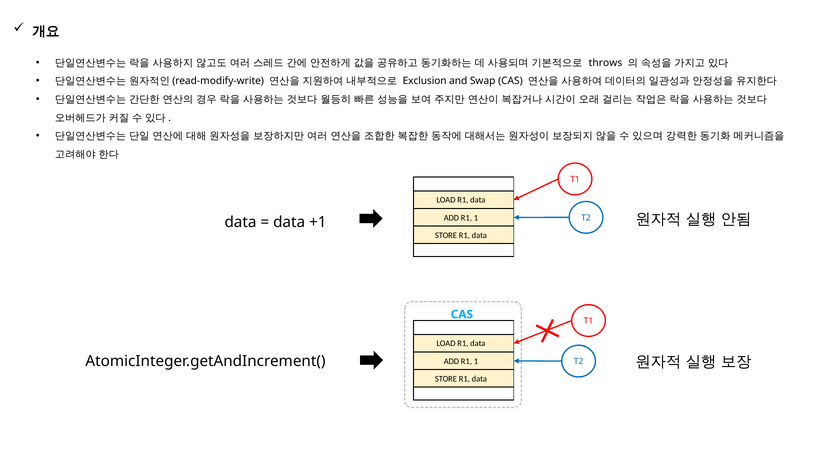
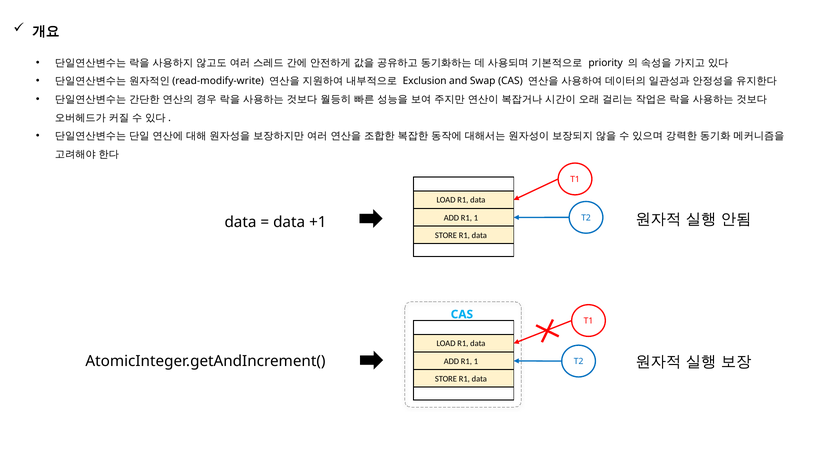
throws: throws -> priority (606, 63)
